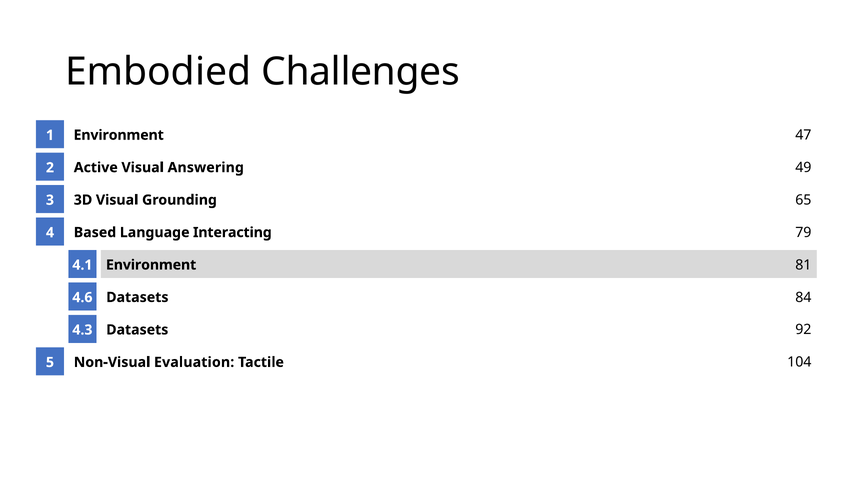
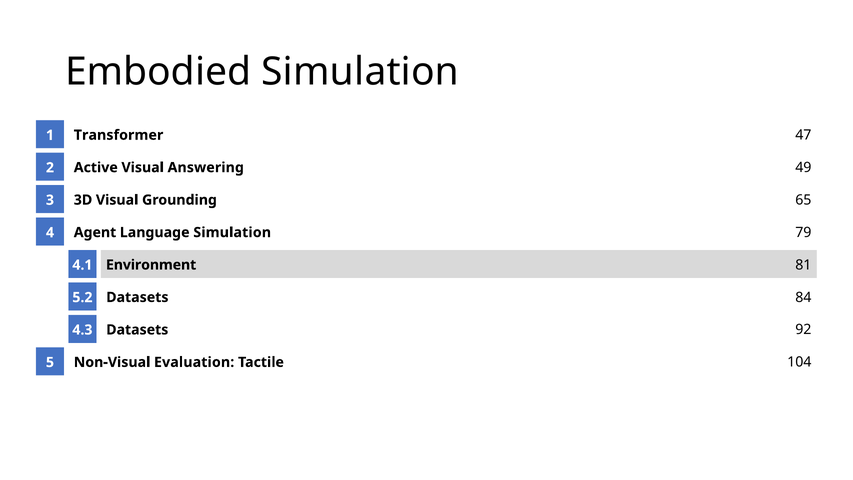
Embodied Challenges: Challenges -> Simulation (360, 72)
Environment: Environment -> Transformer (119, 135)
Based: Based -> Agent (95, 232)
Language Interacting: Interacting -> Simulation (232, 232)
4.6: 4.6 -> 5.2 (82, 297)
